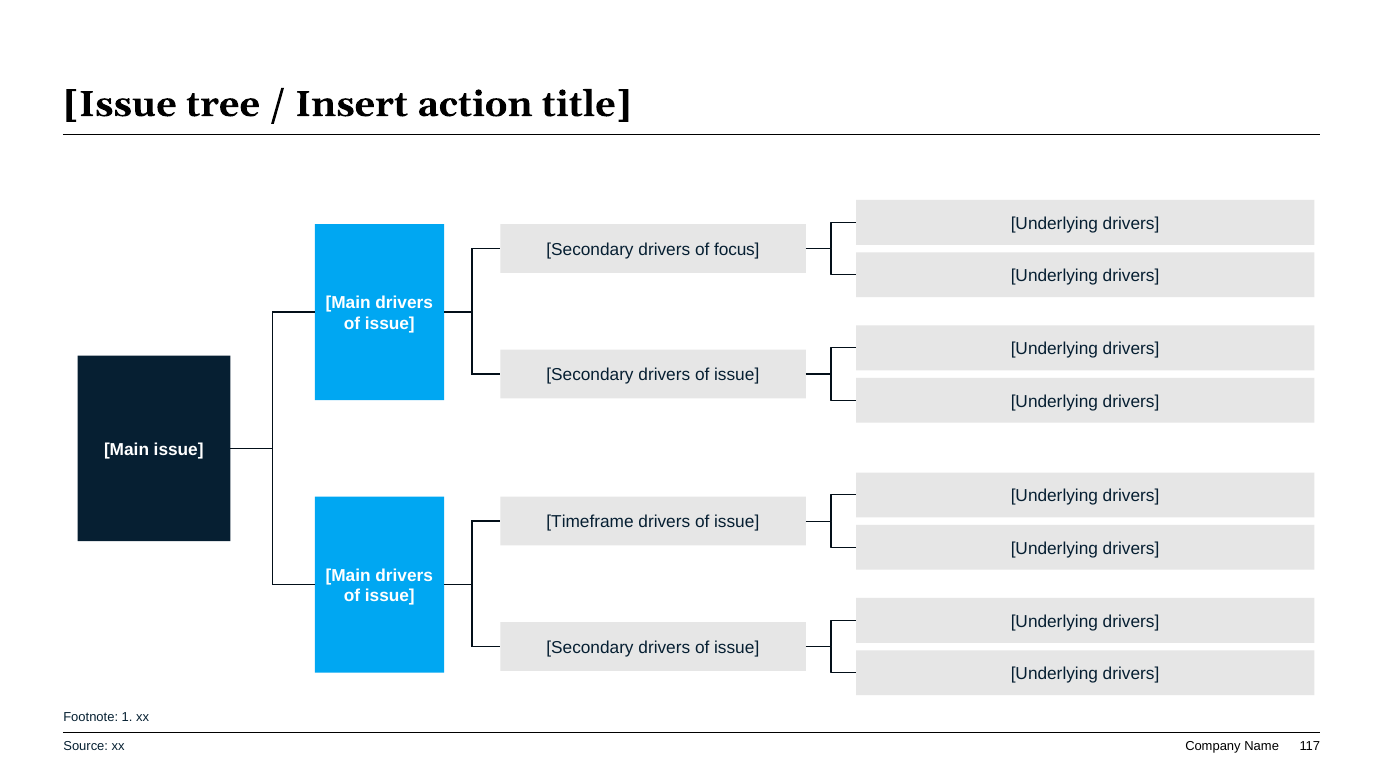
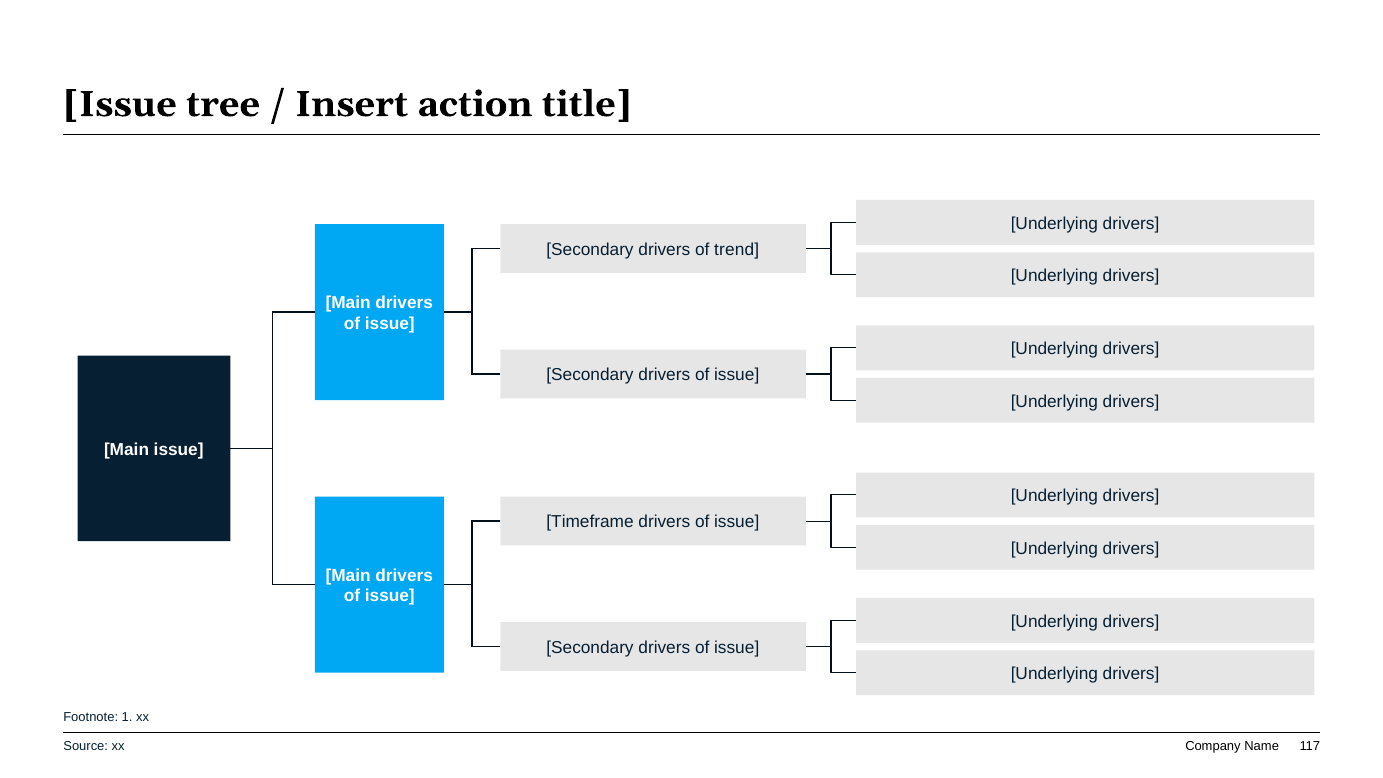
focus: focus -> trend (737, 250)
